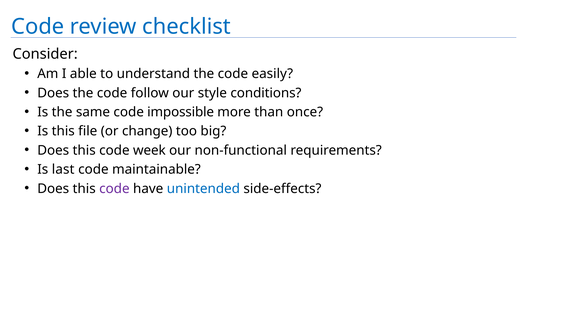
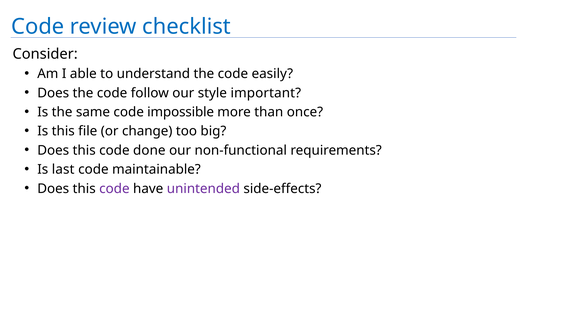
conditions: conditions -> important (266, 93)
week: week -> done (149, 151)
unintended colour: blue -> purple (203, 189)
